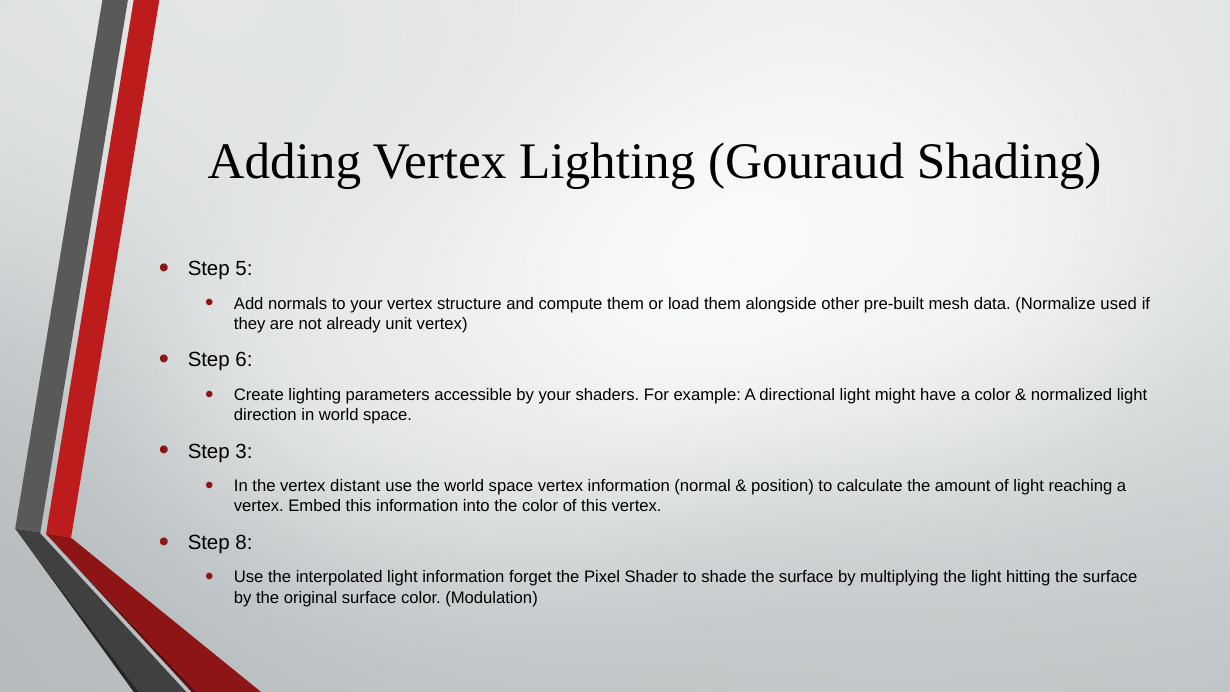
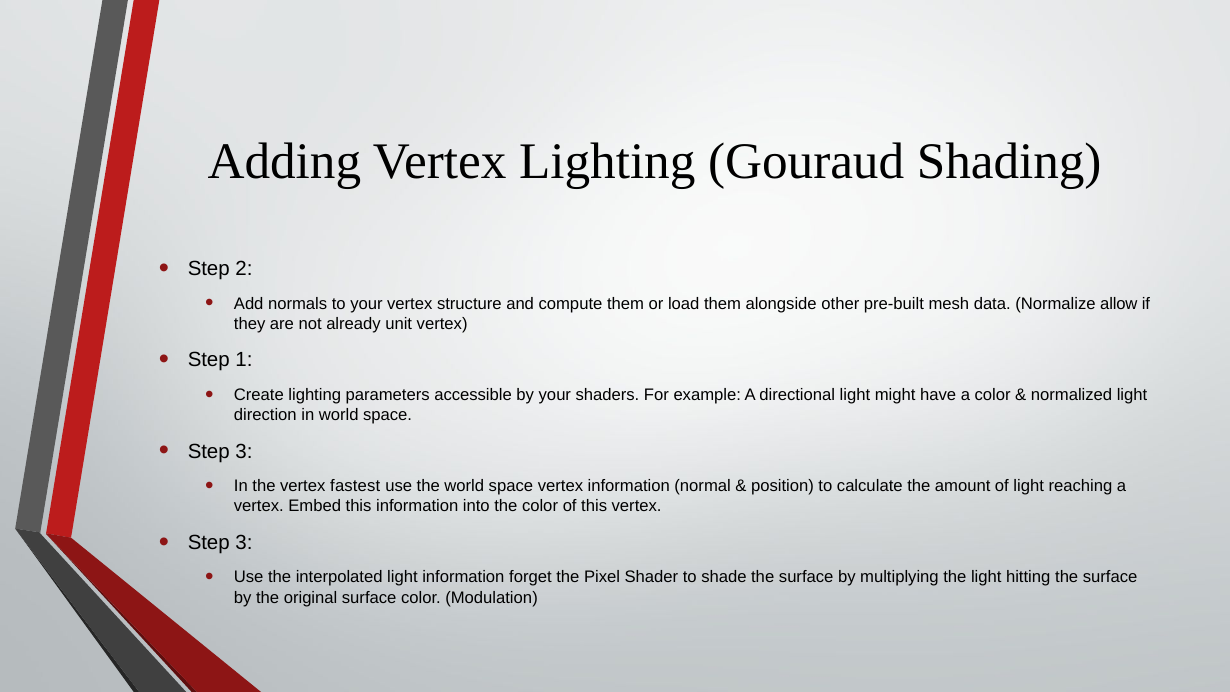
5: 5 -> 2 (244, 269)
used: used -> allow (1119, 304)
6: 6 -> 1 (244, 360)
distant: distant -> fastest (355, 486)
8: 8 -> 3 (244, 543)
